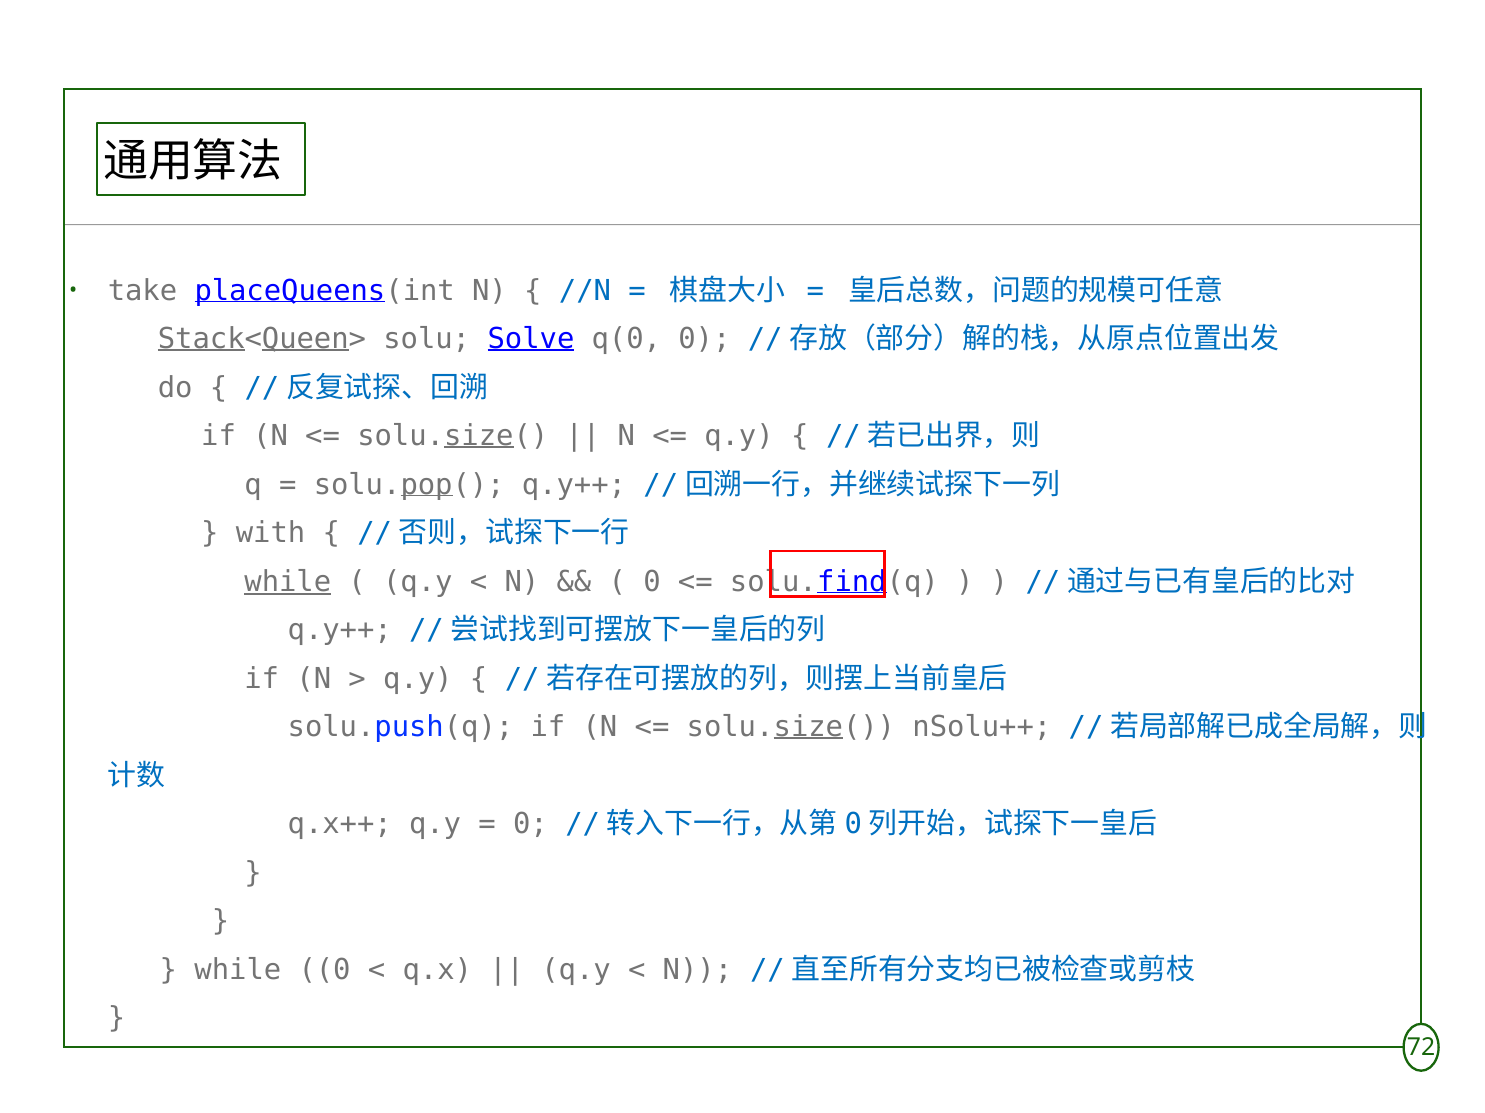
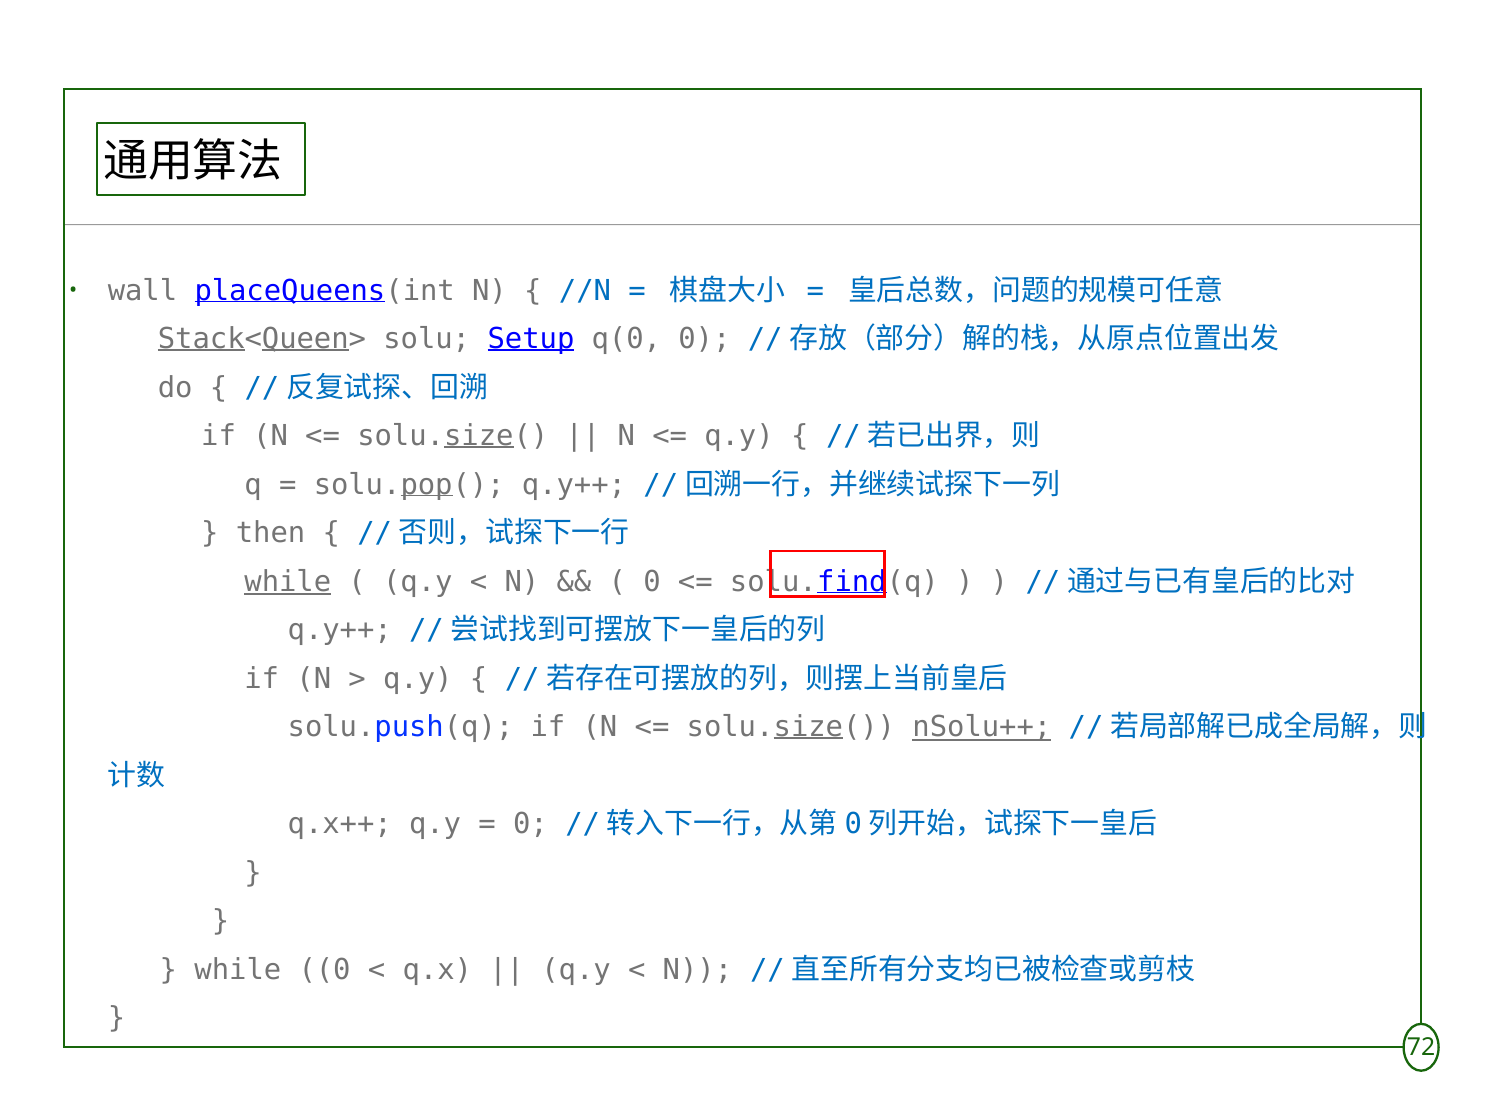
take: take -> wall (142, 291)
Solve: Solve -> Setup (531, 340)
with: with -> then (271, 534)
nSolu++ underline: none -> present (982, 728)
